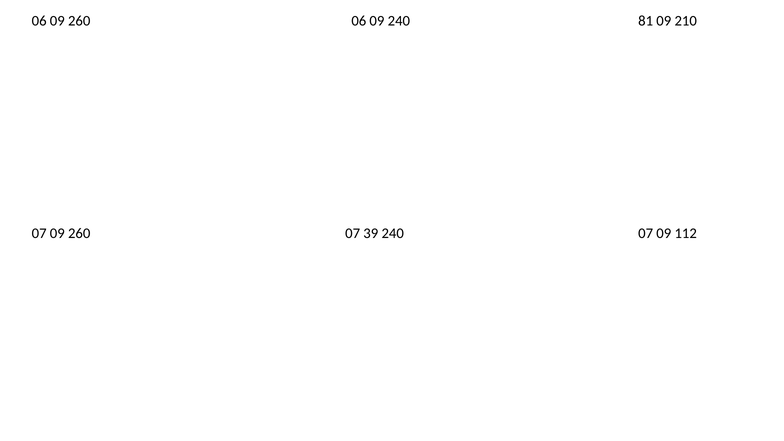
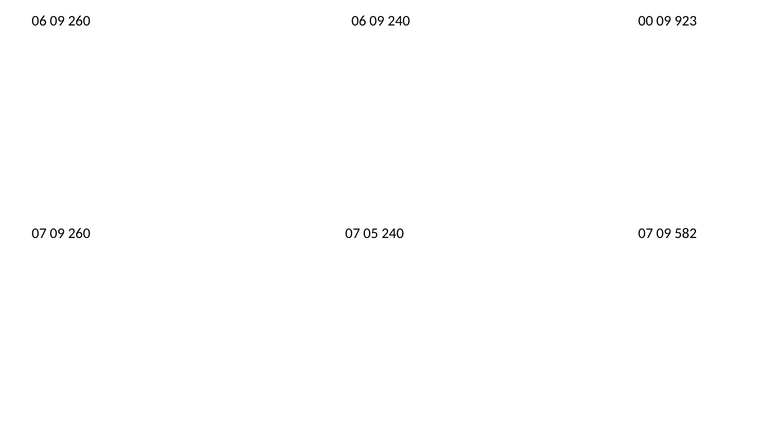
81: 81 -> 00 (646, 21)
210: 210 -> 923 (686, 21)
39: 39 -> 05 (371, 234)
112: 112 -> 582 (686, 233)
